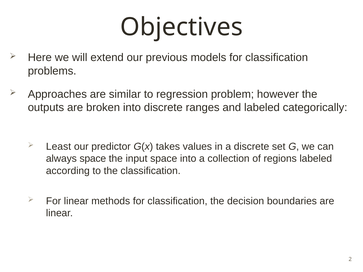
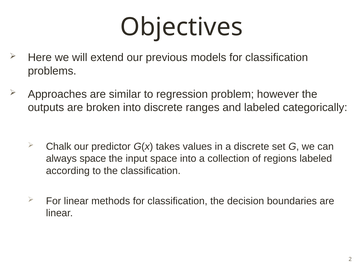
Least: Least -> Chalk (59, 147)
